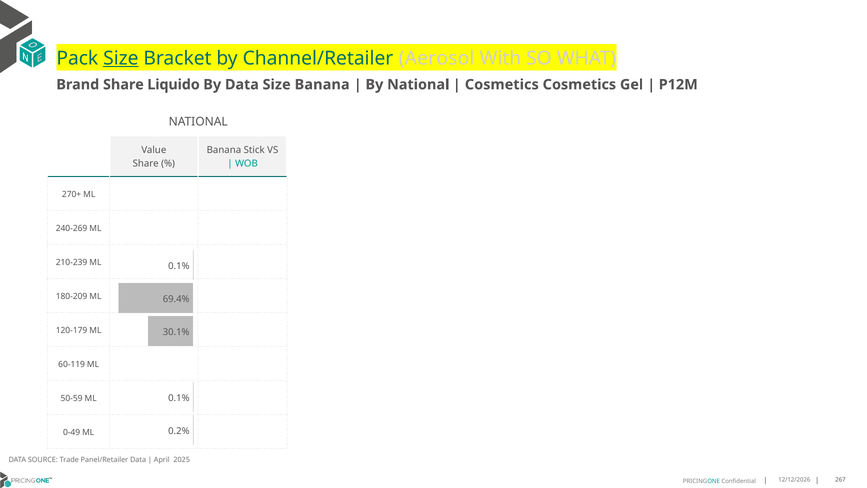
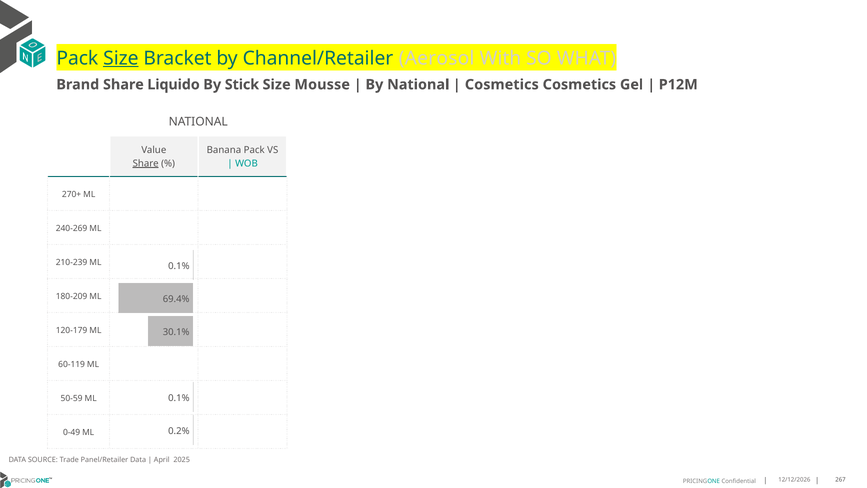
By Data: Data -> Stick (242, 85)
Size Banana: Banana -> Mousse (322, 85)
Banana Stick: Stick -> Pack (254, 150)
Share underline: none -> present (146, 163)
